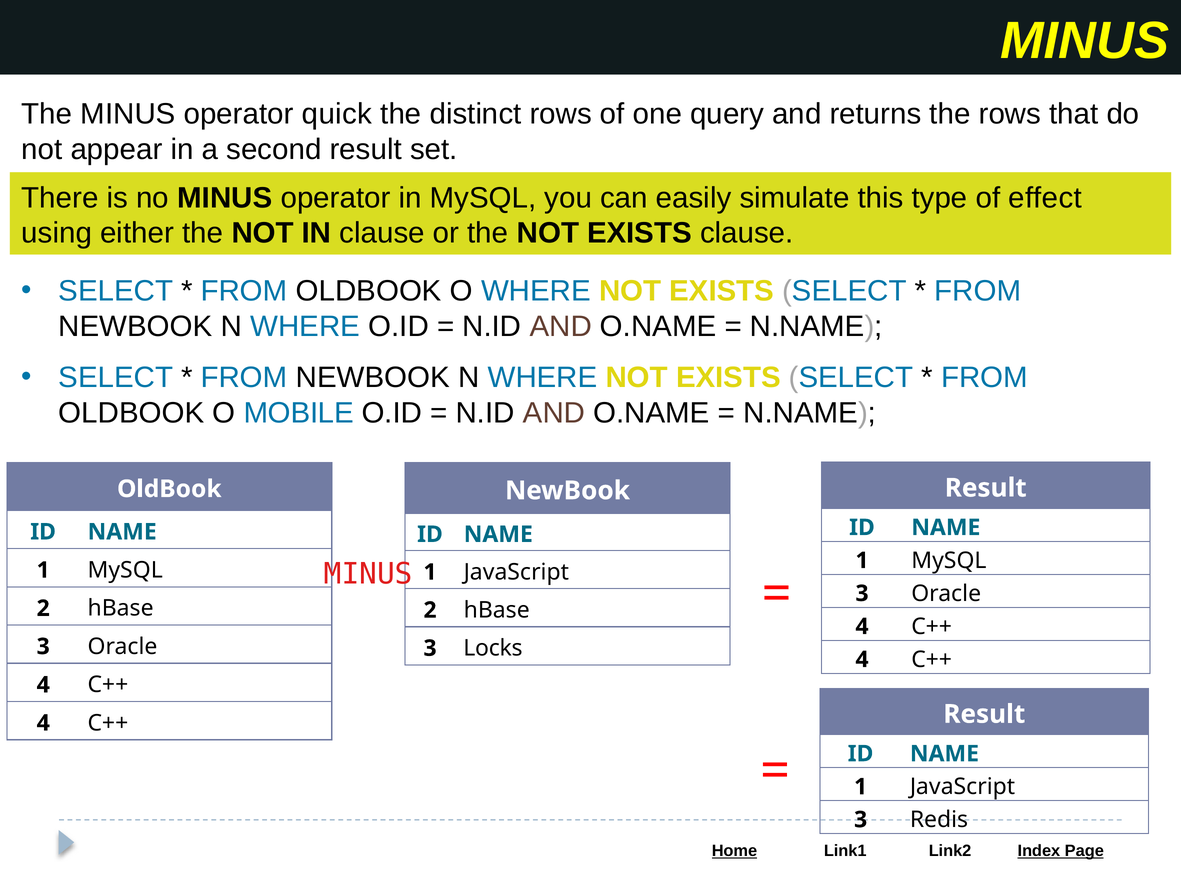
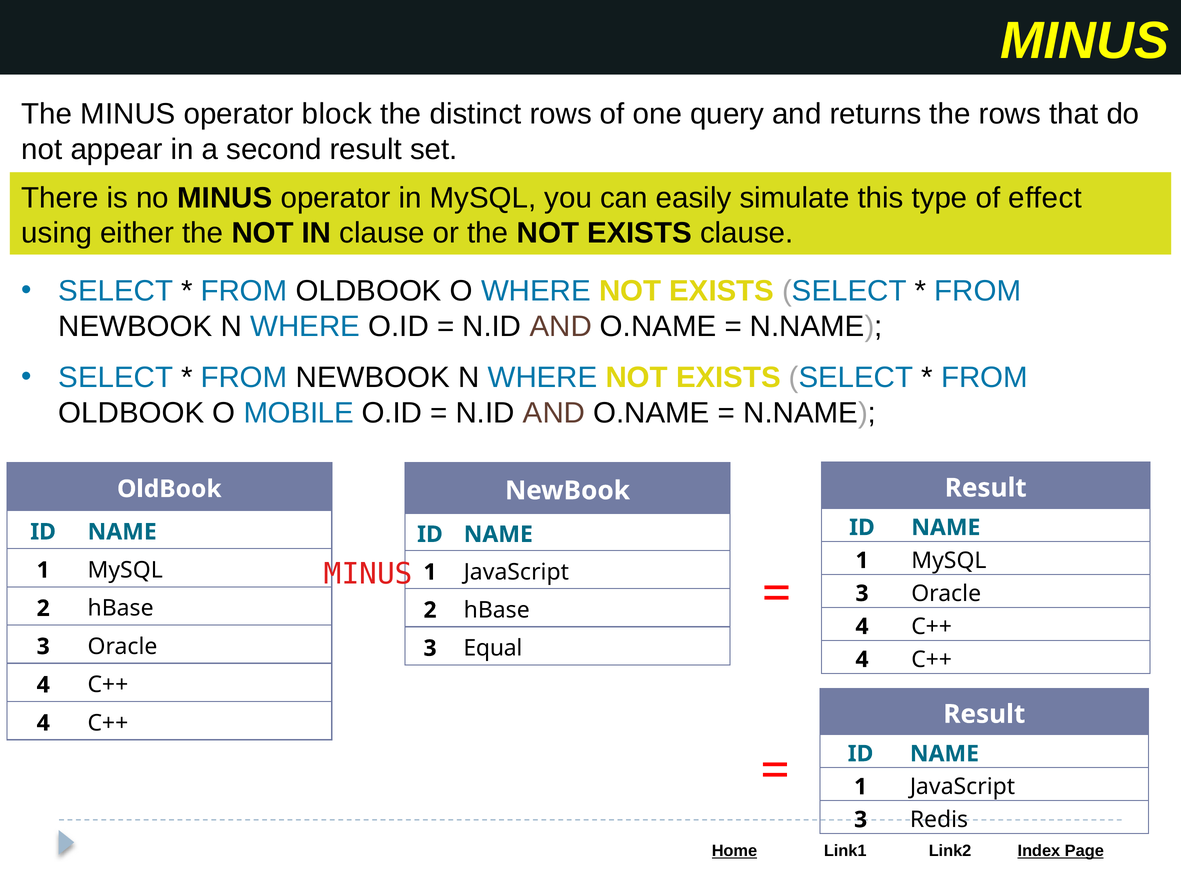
quick: quick -> block (337, 114)
Locks: Locks -> Equal (493, 649)
